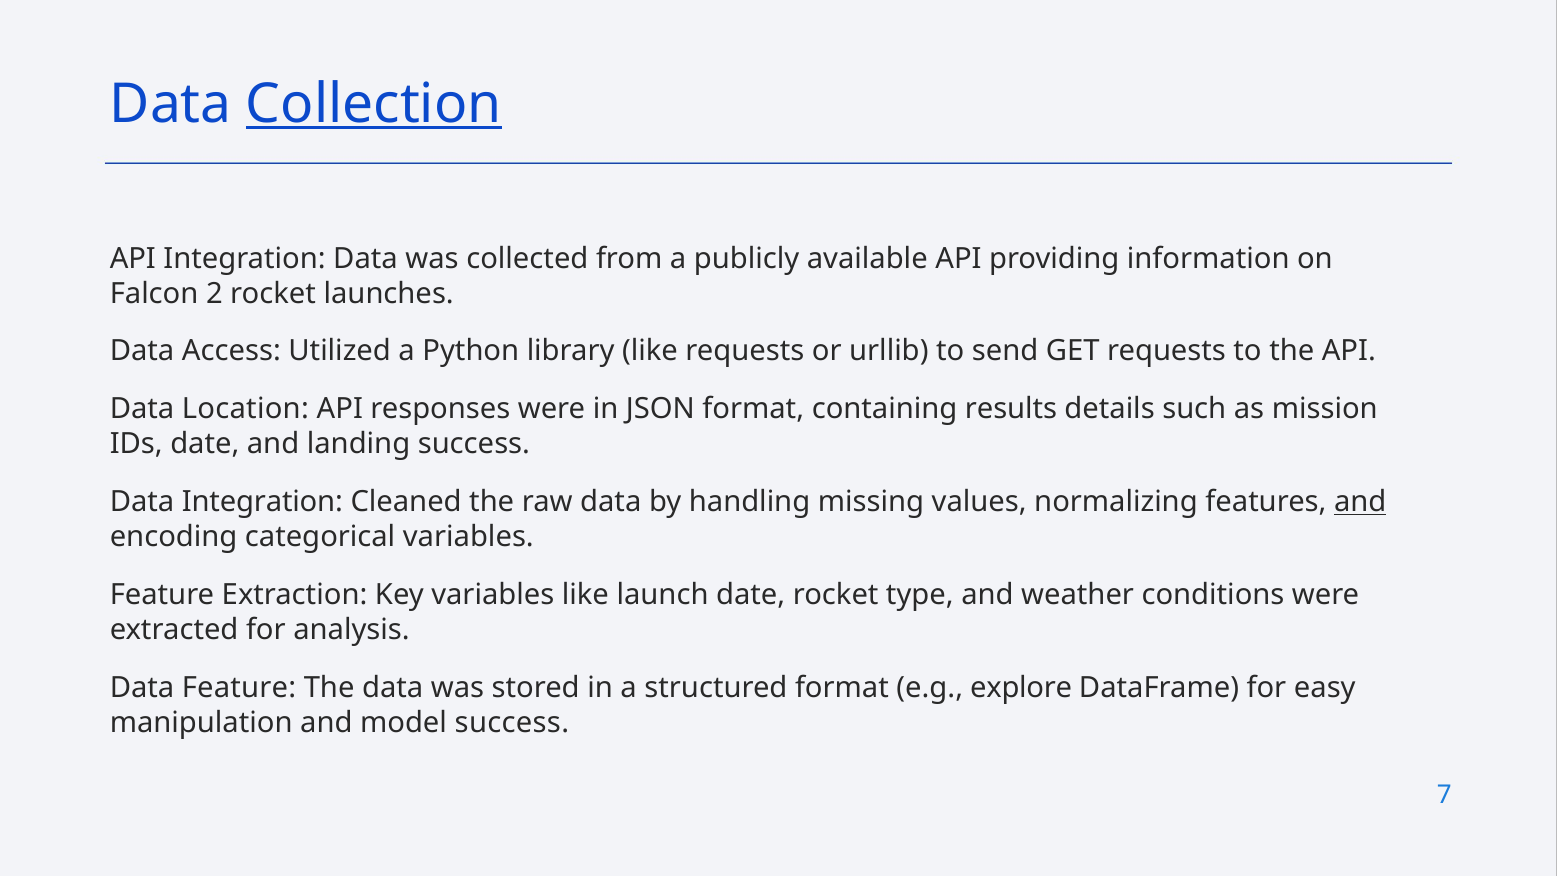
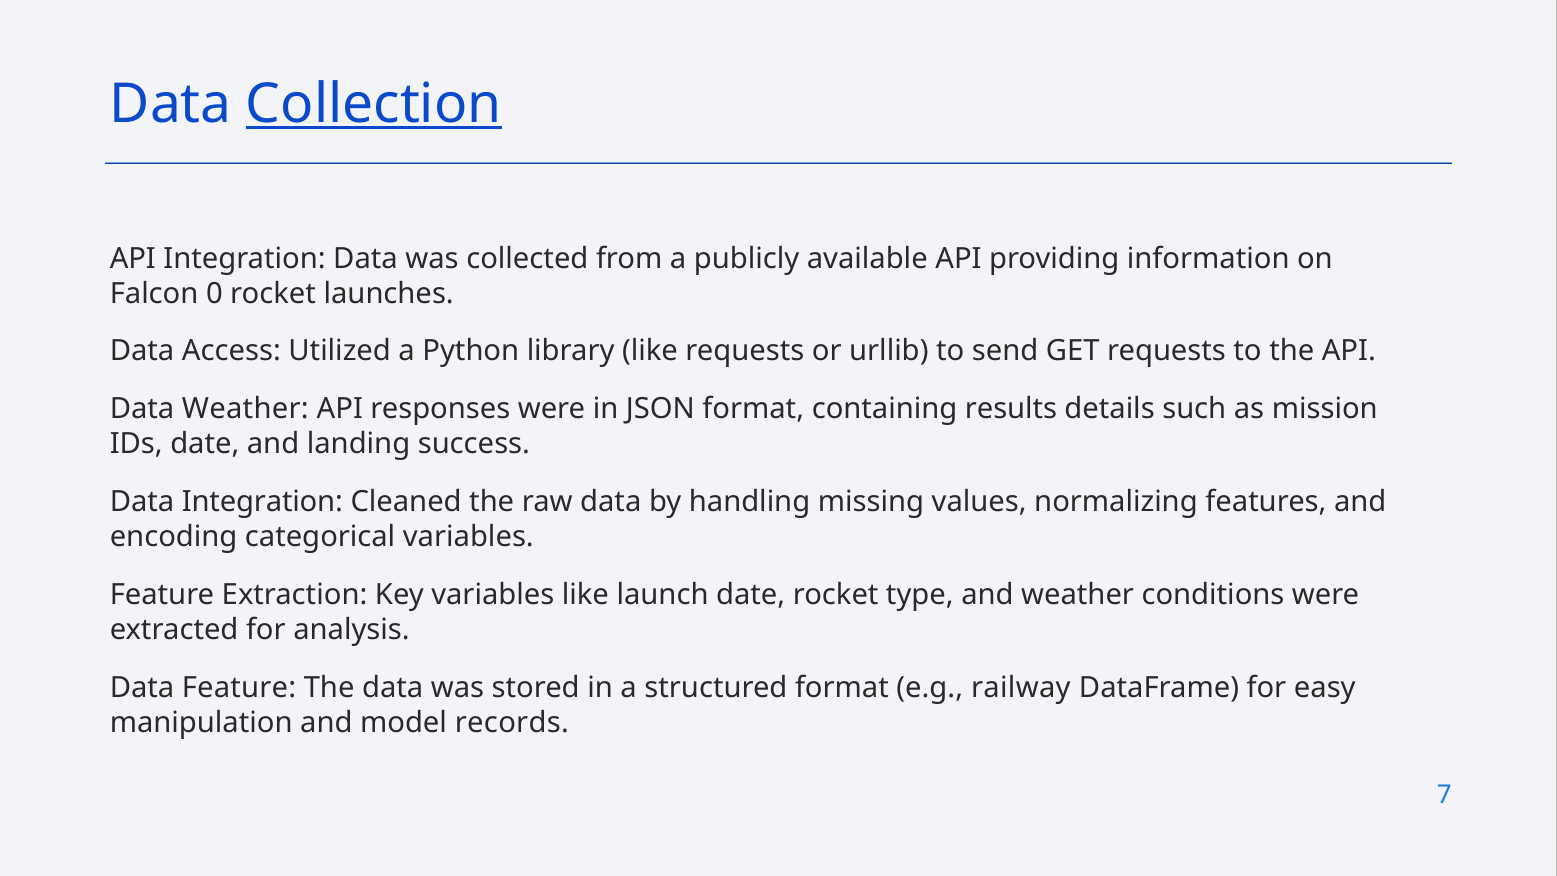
2: 2 -> 0 (214, 293)
Data Location: Location -> Weather (245, 409)
and underline: present -> none (1360, 502)
explore: explore -> railway (1021, 687)
model success: success -> records (512, 722)
